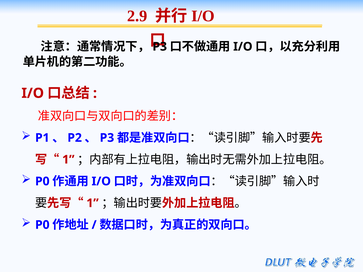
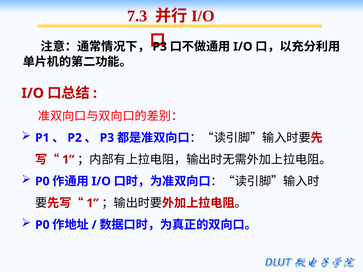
2.9: 2.9 -> 7.3 (137, 16)
